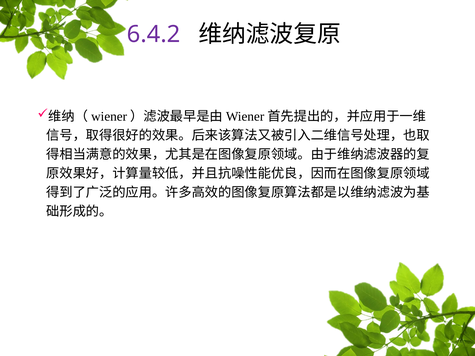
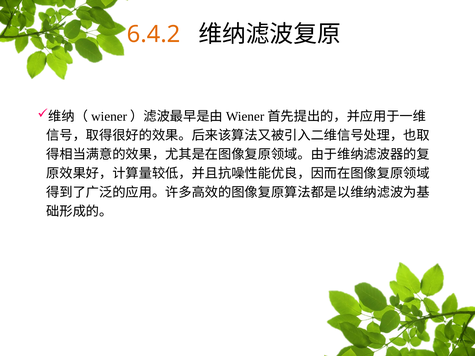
6.4.2 colour: purple -> orange (154, 35)
